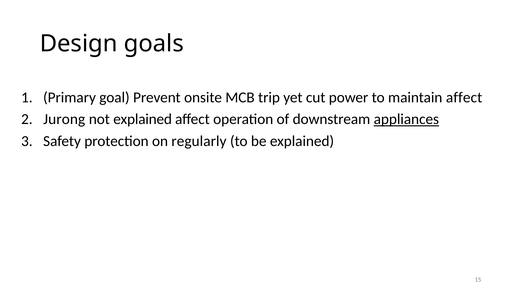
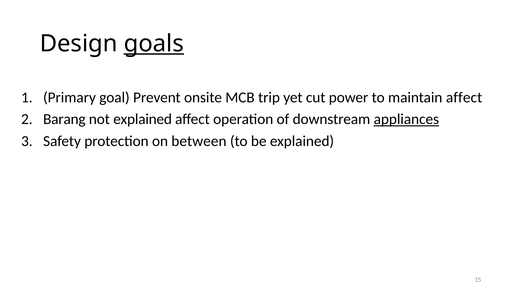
goals underline: none -> present (154, 44)
Jurong: Jurong -> Barang (64, 119)
regularly: regularly -> between (199, 141)
